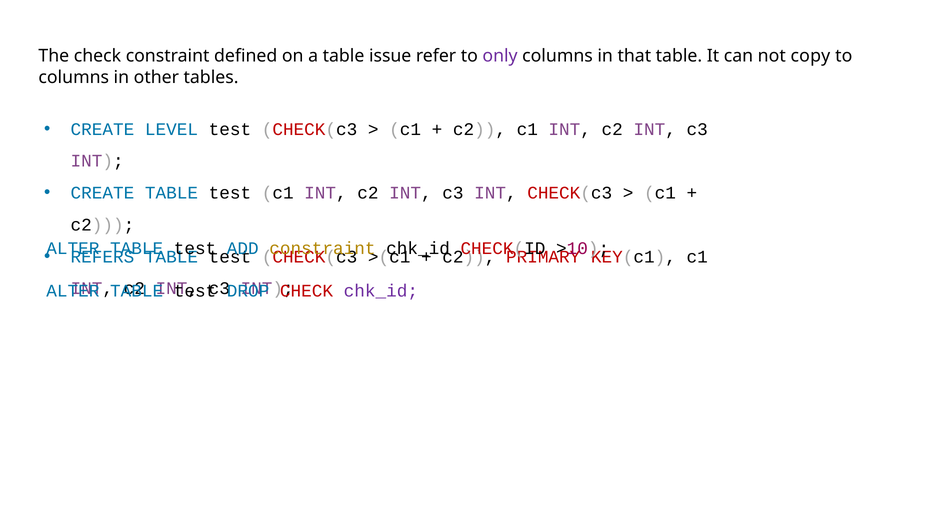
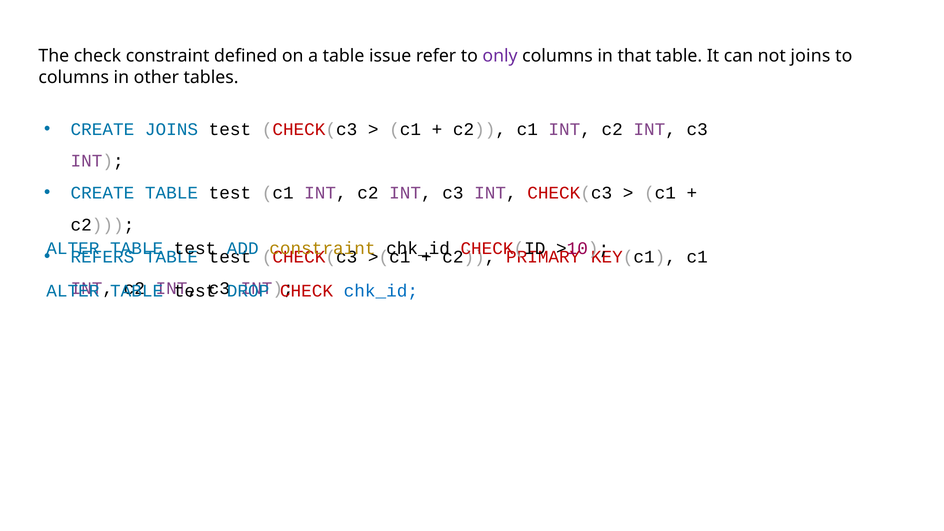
not copy: copy -> joins (810, 56)
CREATE LEVEL: LEVEL -> JOINS (171, 129)
chk_id colour: purple -> blue (381, 291)
